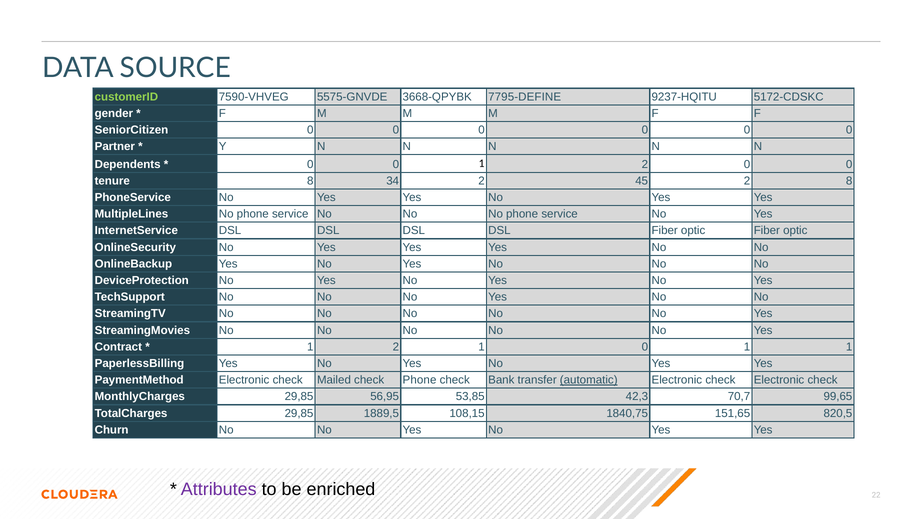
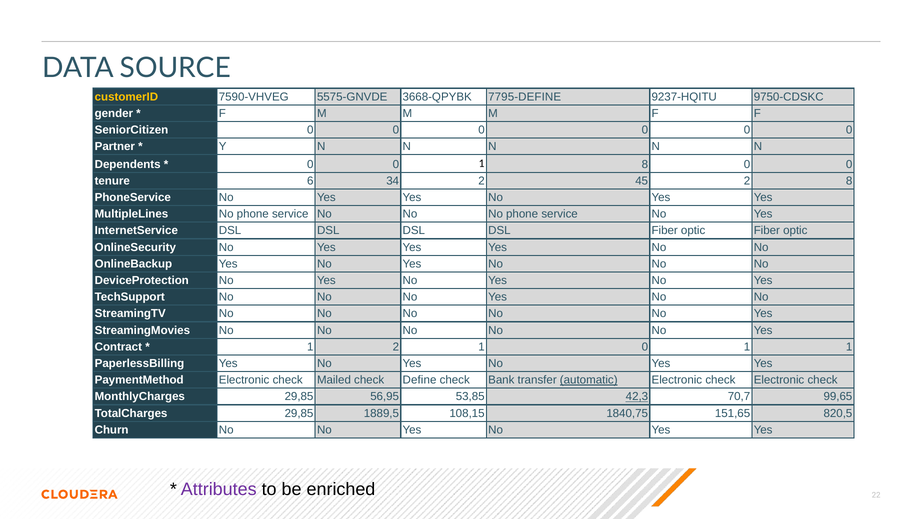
customerID colour: light green -> yellow (126, 97)
5172-CDSKC: 5172-CDSKC -> 9750-CDSKC (789, 97)
0 1 2: 2 -> 8 (645, 164)
tenure 8: 8 -> 6 (310, 181)
check Phone: Phone -> Define (420, 380)
42,3 underline: none -> present (637, 396)
